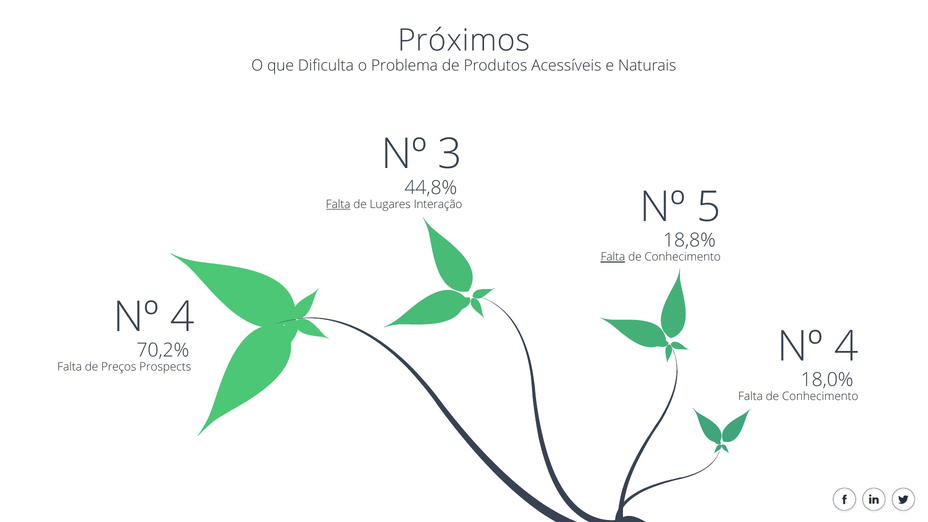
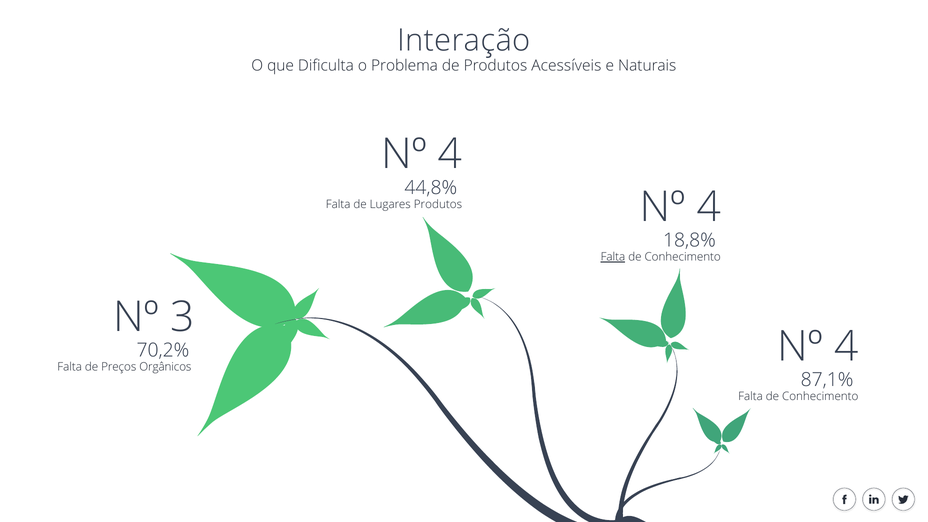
Próximos: Próximos -> Interação (464, 40)
3: 3 -> 4 (450, 154)
Falta underline: present -> none (338, 204)
Lugares Interação: Interação -> Produtos (438, 204)
5: 5 -> 4 (709, 207)
4: 4 -> 3 (182, 317)
Prospects: Prospects -> Orgânicos (165, 367)
18,0%: 18,0% -> 87,1% (827, 380)
